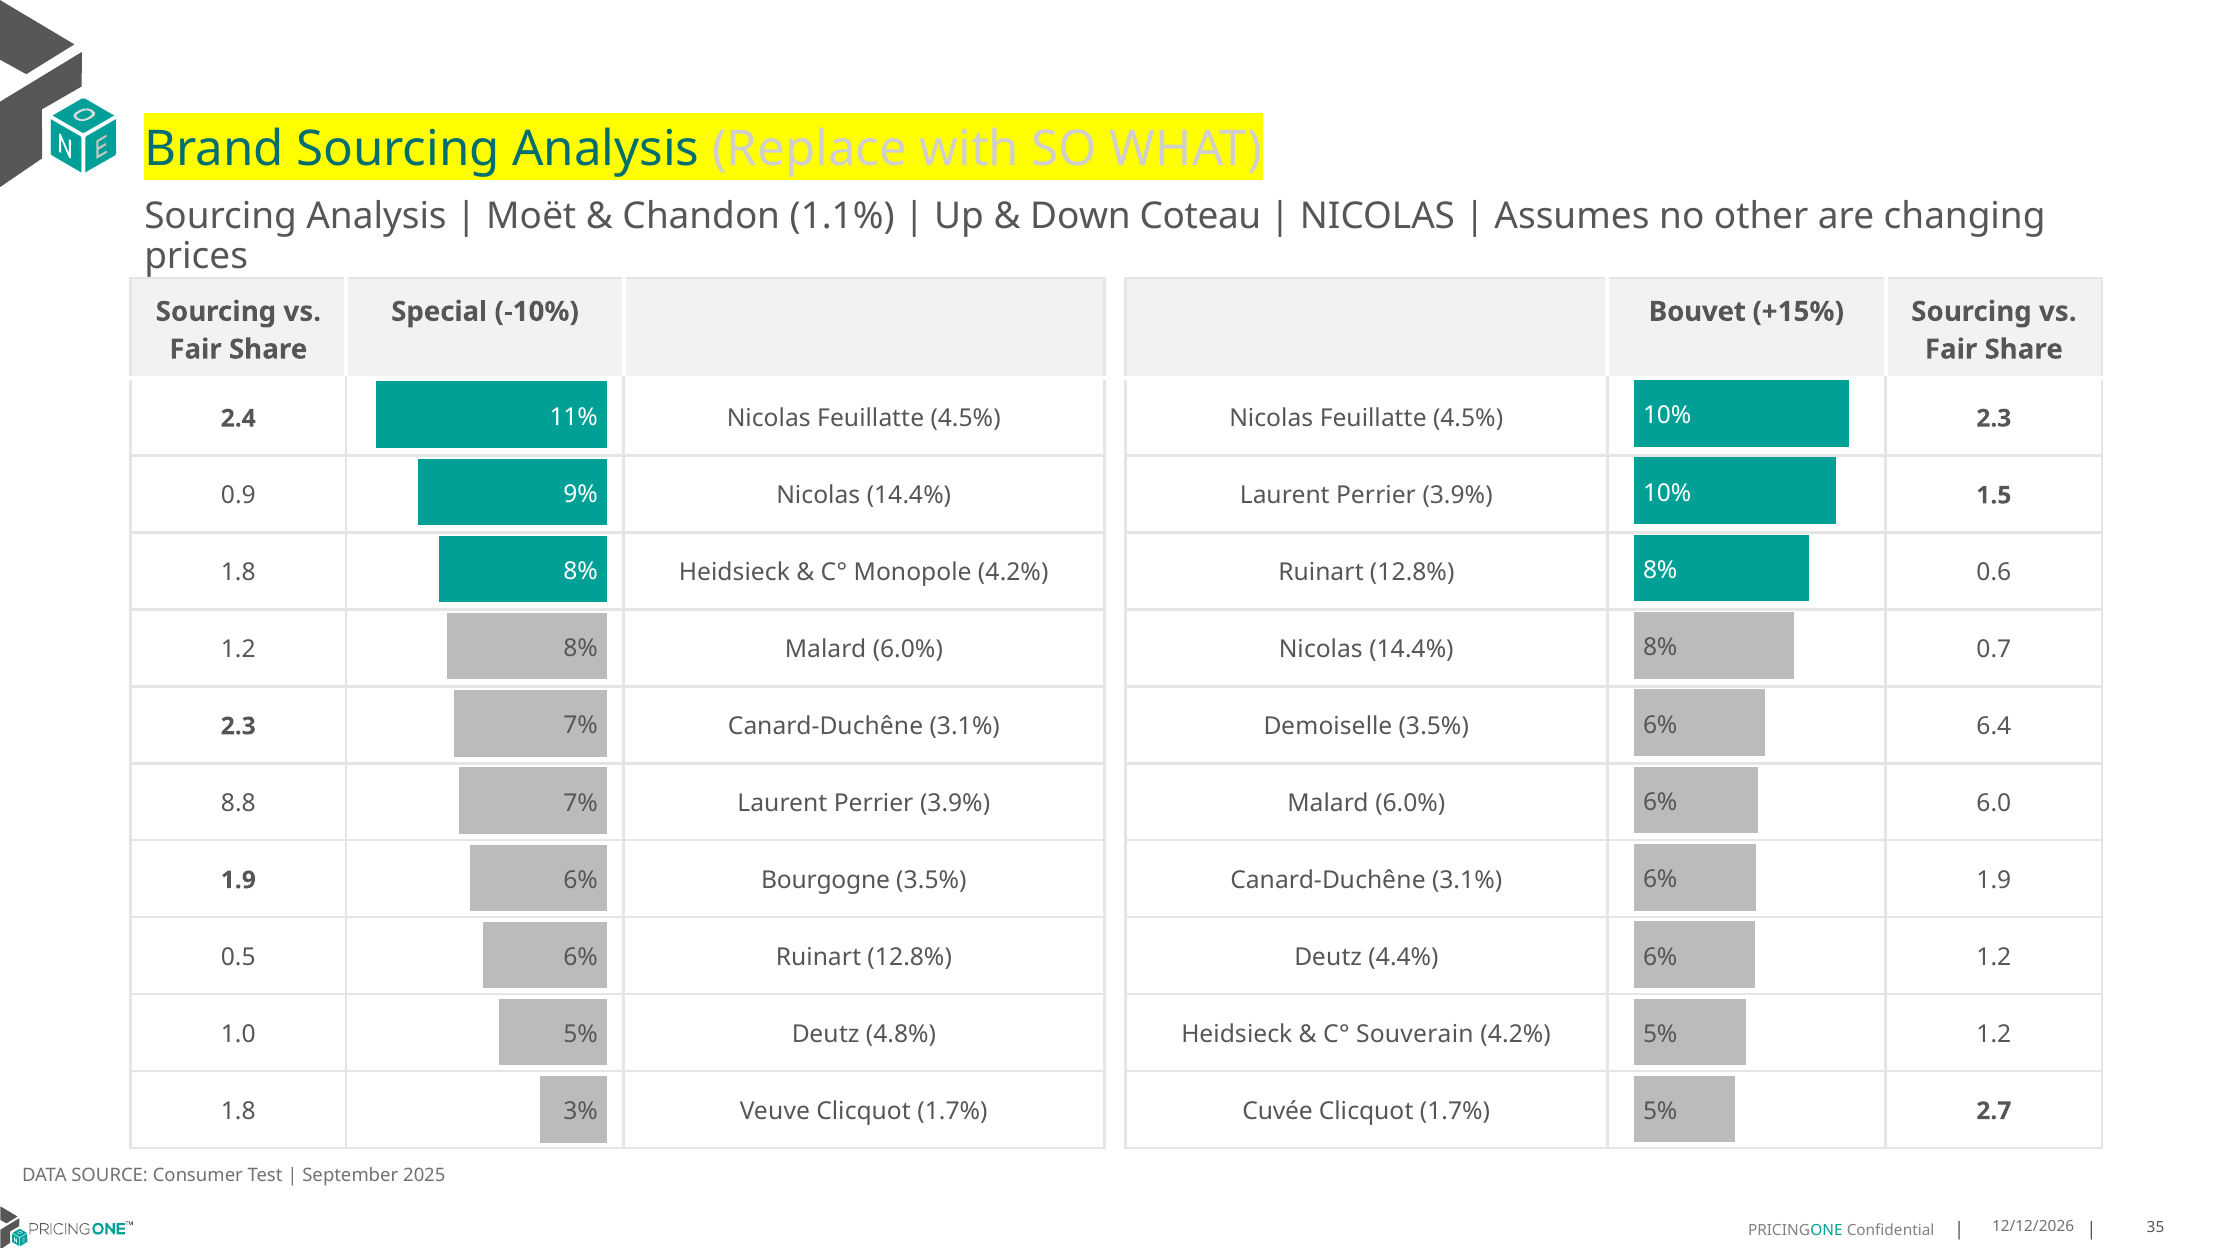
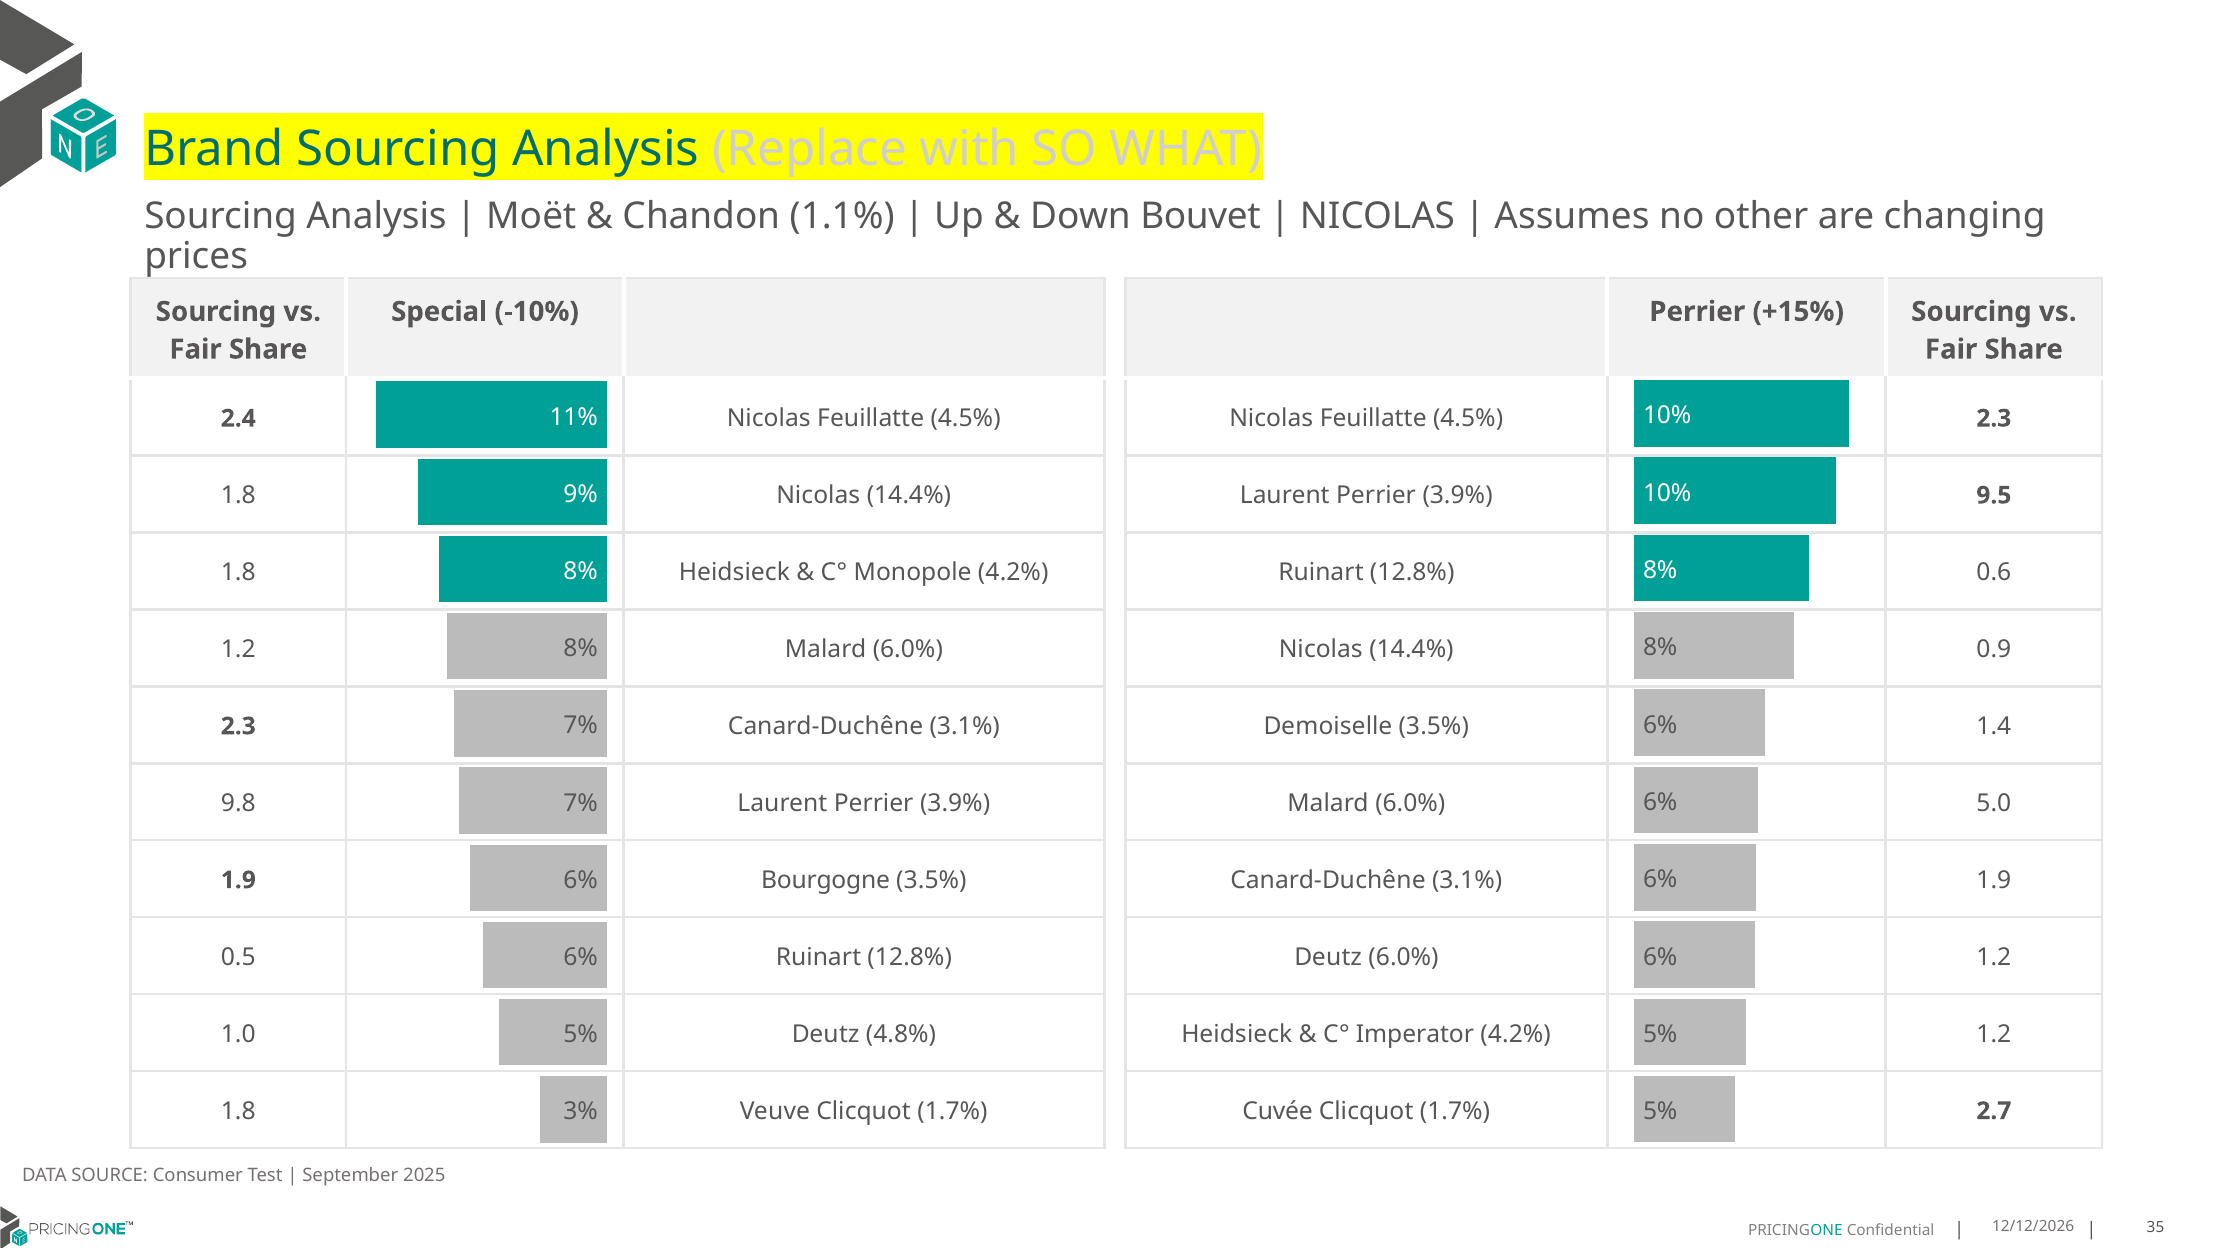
Coteau: Coteau -> Bouvet (1200, 216)
Bouvet: Bouvet -> Perrier (1697, 312)
0.9: 0.9 -> 1.8 (238, 495)
1.5: 1.5 -> 9.5 (1994, 495)
0.7: 0.7 -> 0.9 (1994, 649)
6.4: 6.4 -> 1.4 (1994, 726)
8.8: 8.8 -> 9.8 (238, 803)
6.0: 6.0 -> 5.0 (1994, 803)
Deutz 4.4%: 4.4% -> 6.0% (1404, 957)
Souverain: Souverain -> Imperator (1415, 1034)
